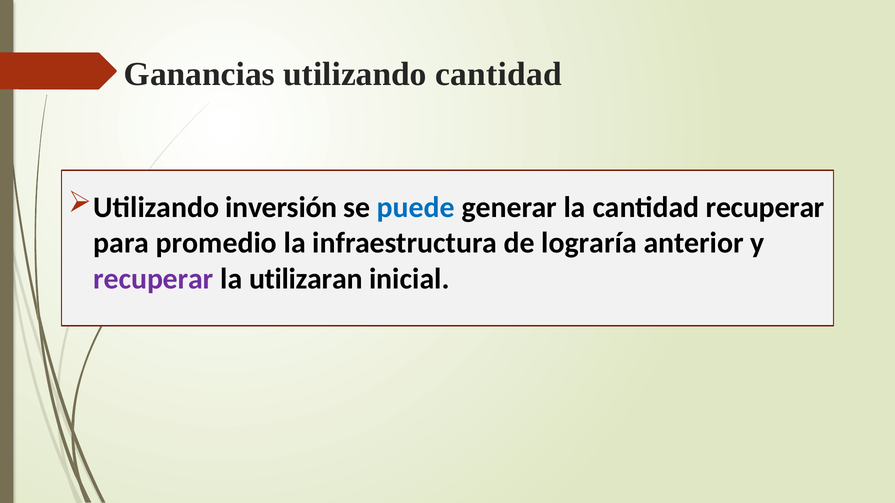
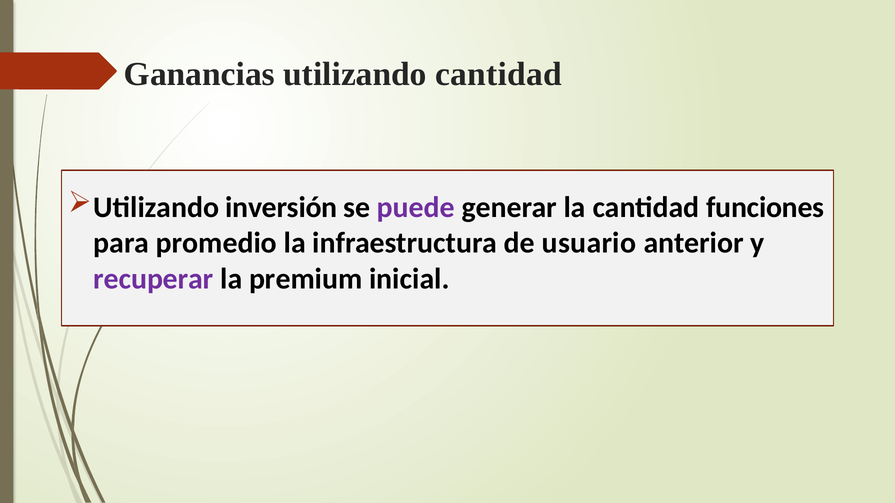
puede colour: blue -> purple (416, 207)
cantidad recuperar: recuperar -> funciones (765, 207)
lograría: lograría -> usuario (589, 243)
utilizaran: utilizaran -> premium (306, 279)
